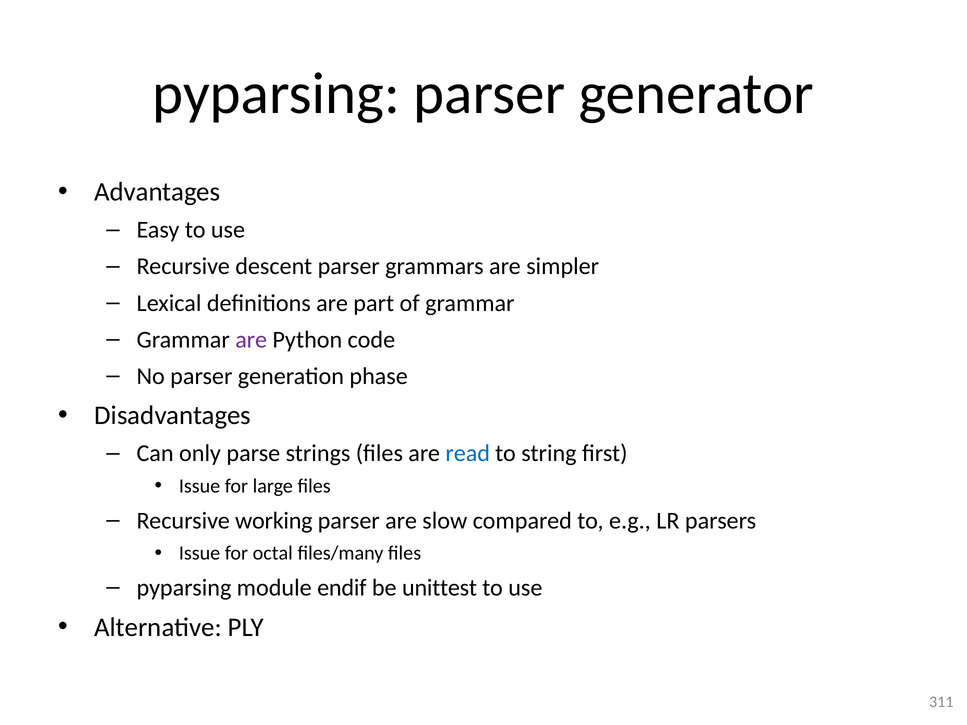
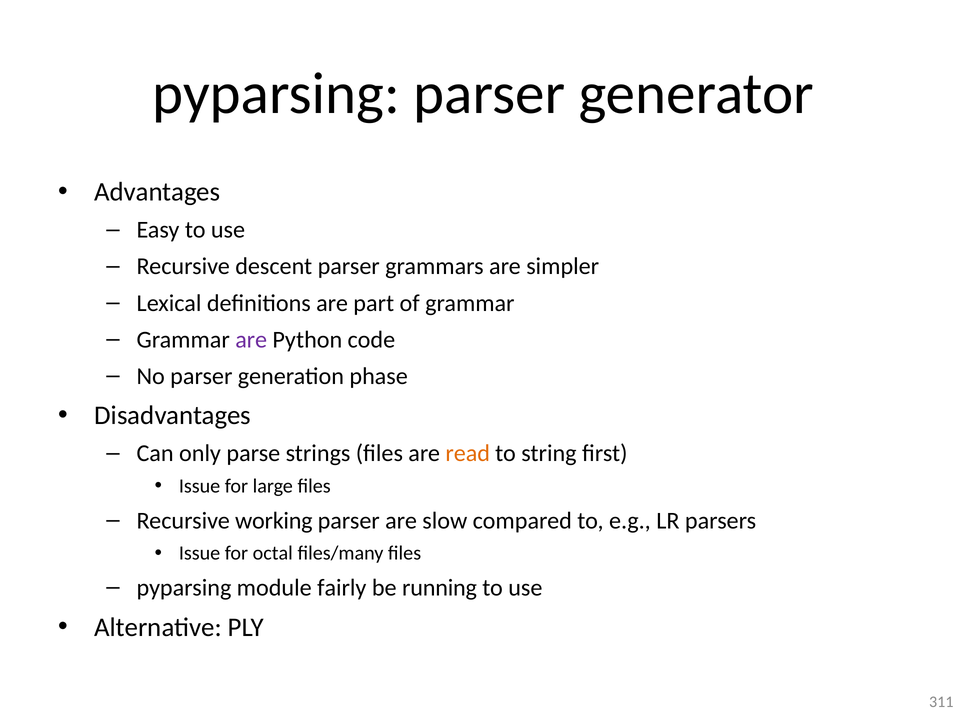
read colour: blue -> orange (468, 454)
endif: endif -> fairly (342, 588)
unittest: unittest -> running (440, 588)
